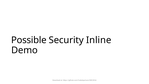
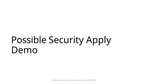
Inline: Inline -> Apply (99, 40)
